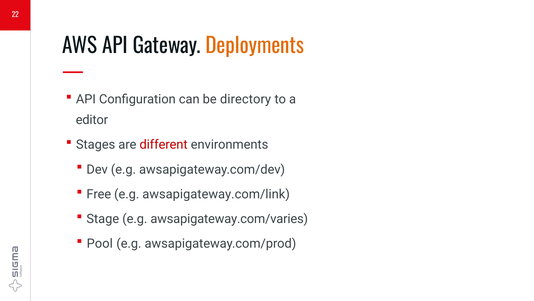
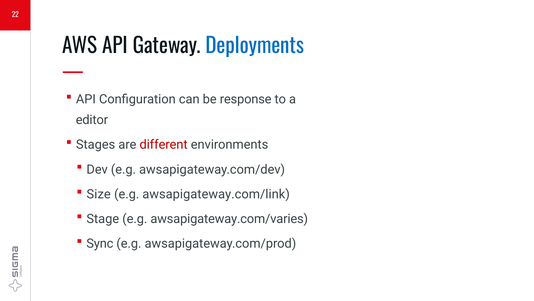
Deployments colour: orange -> blue (255, 46)
directory: directory -> response (246, 99)
Free: Free -> Size (99, 194)
Pool: Pool -> Sync (100, 243)
